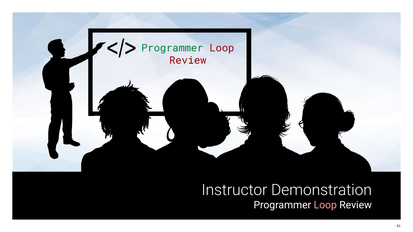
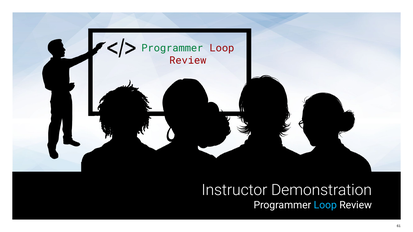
Loop colour: pink -> light blue (325, 205)
